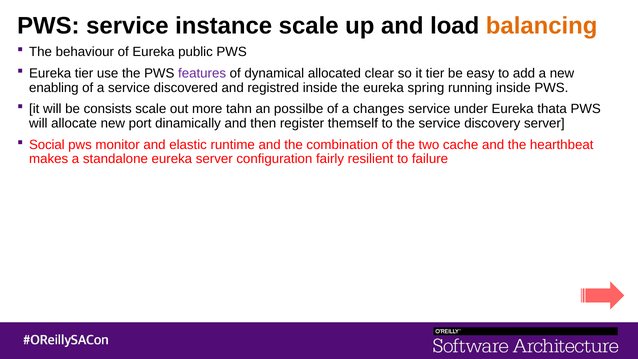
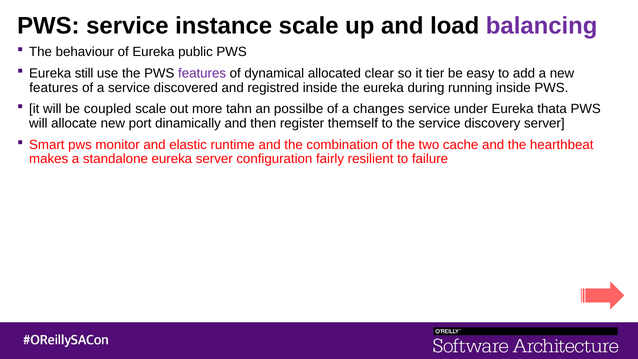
balancing colour: orange -> purple (542, 26)
Eureka tier: tier -> still (84, 73)
enabling: enabling -> features (54, 88)
spring: spring -> during (426, 88)
consists: consists -> coupled (108, 109)
Social: Social -> Smart (47, 145)
